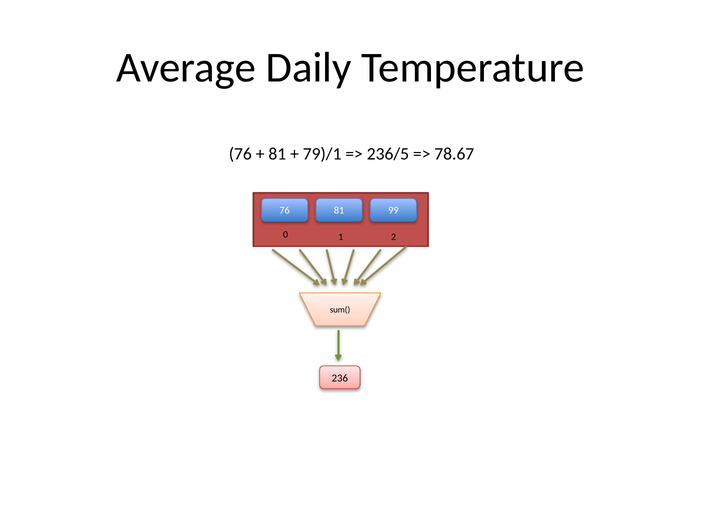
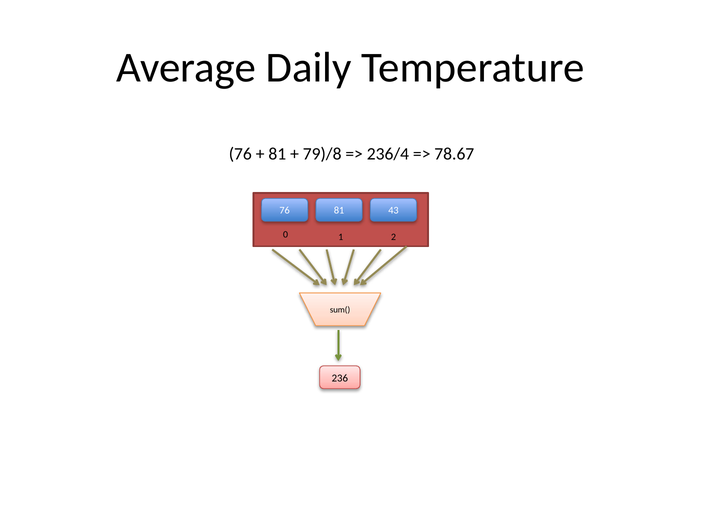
79)/1: 79)/1 -> 79)/8 (322, 154)
236/5: 236/5 -> 236/4 (388, 154)
99: 99 -> 43 (393, 211)
